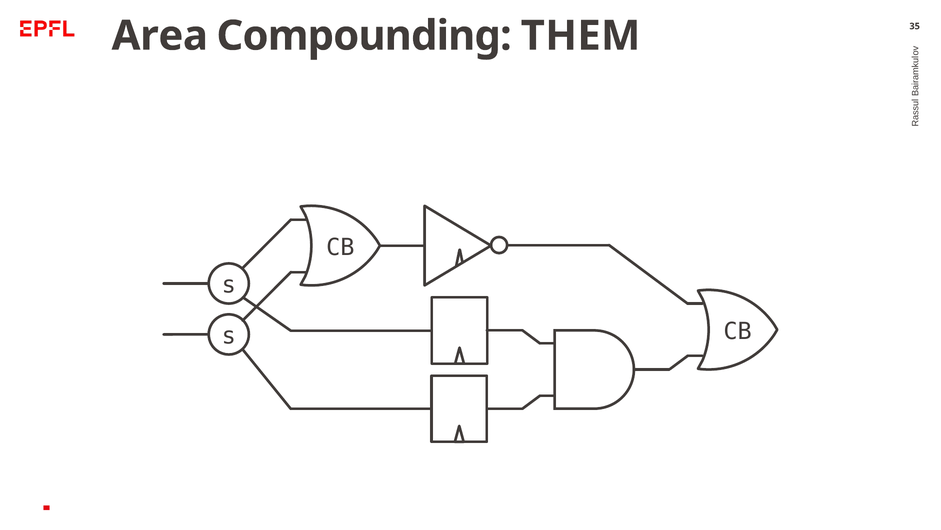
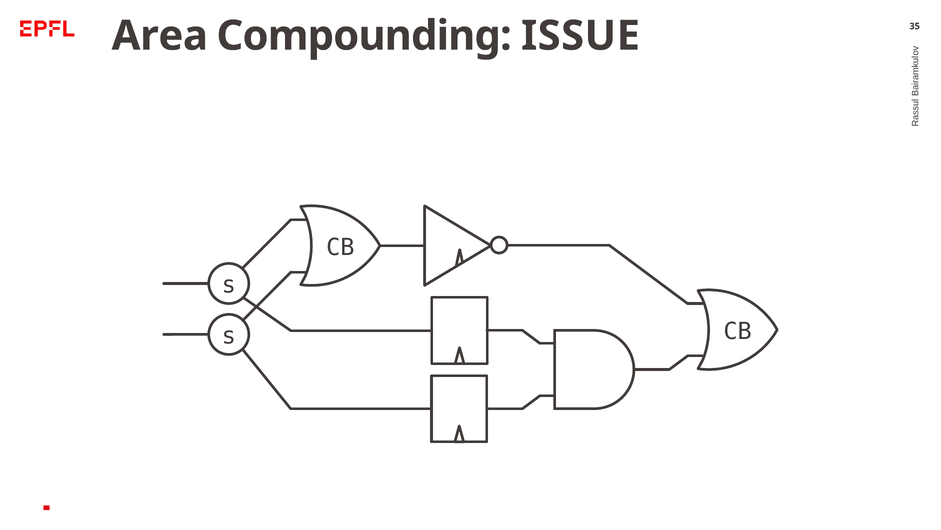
THEM: THEM -> ISSUE (580, 36)
